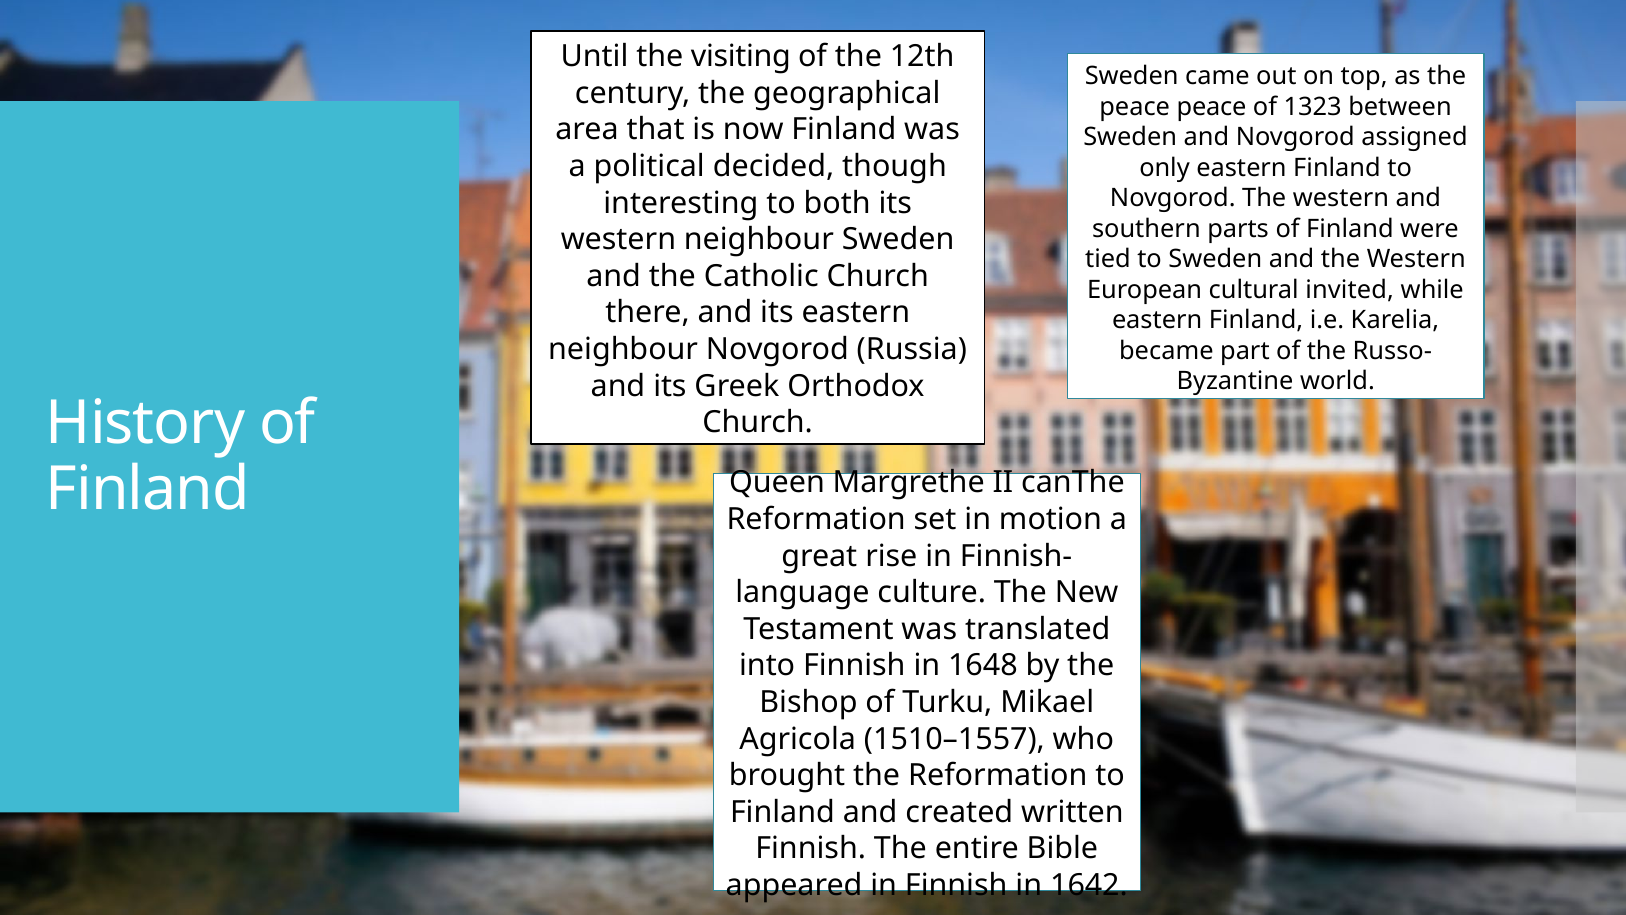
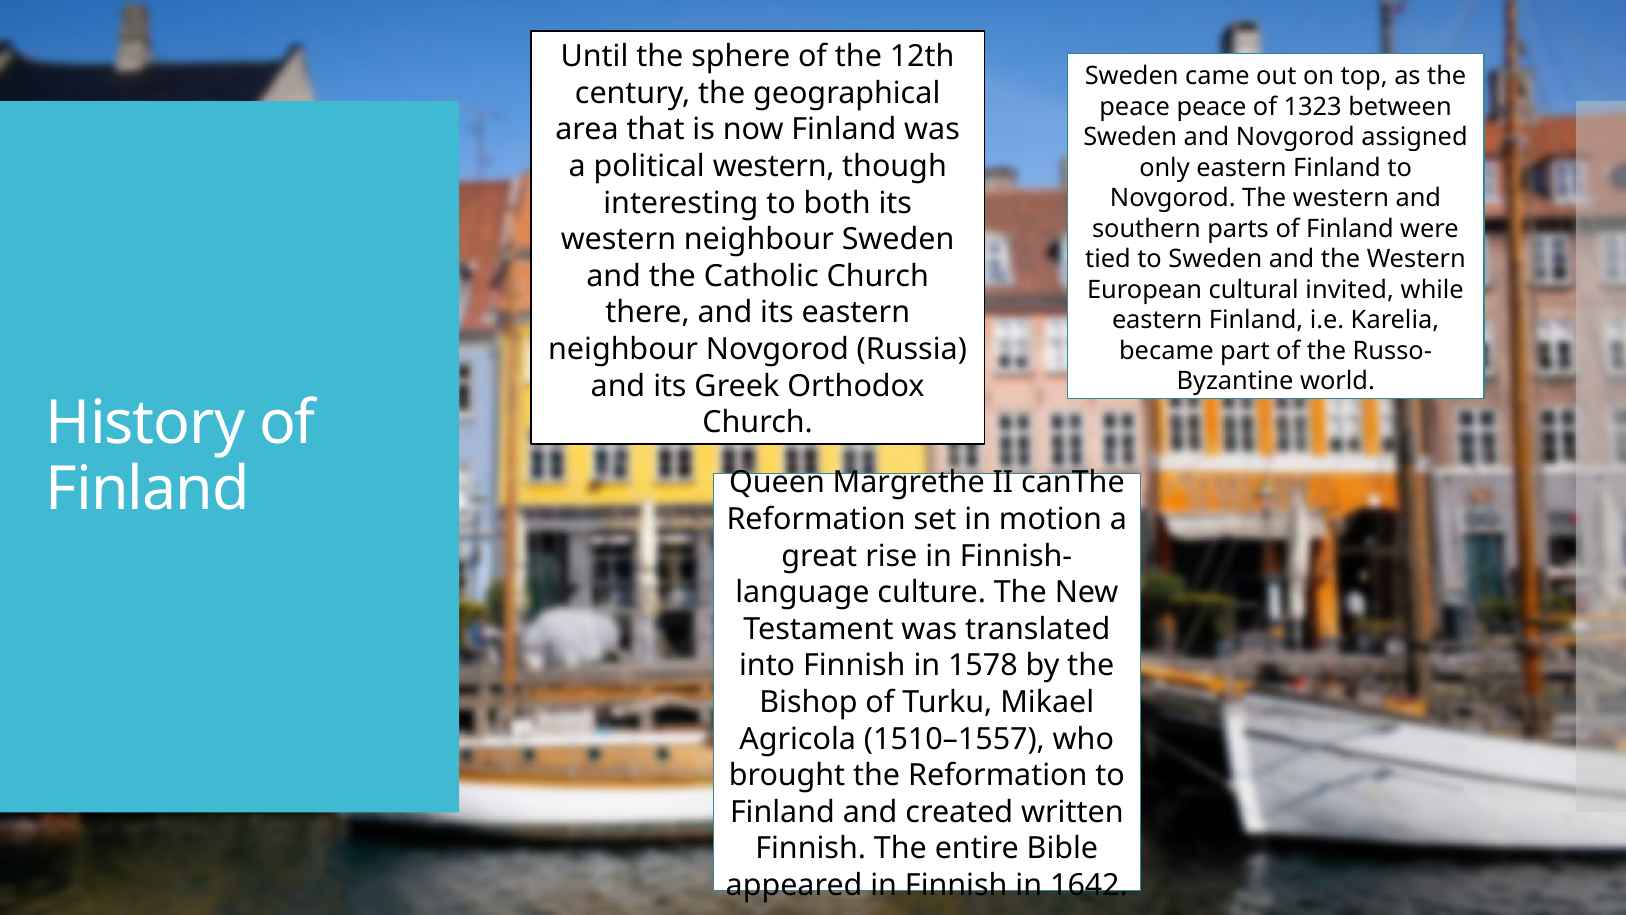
visiting: visiting -> sphere (741, 57)
political decided: decided -> western (774, 166)
1648: 1648 -> 1578 (983, 665)
